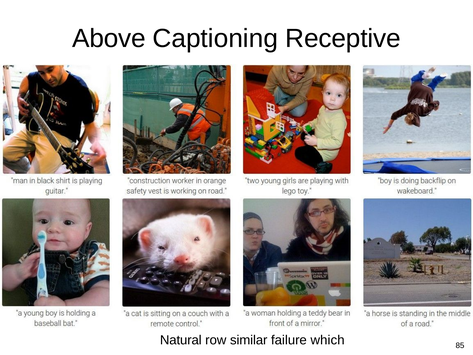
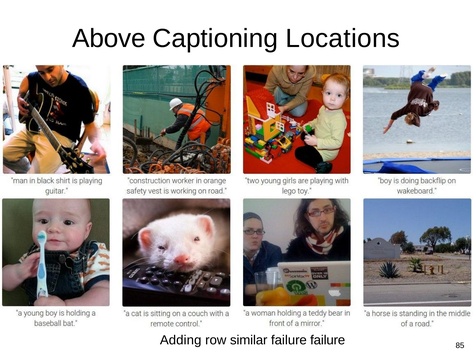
Receptive: Receptive -> Locations (343, 38)
Natural: Natural -> Adding (181, 340)
failure which: which -> failure (328, 340)
